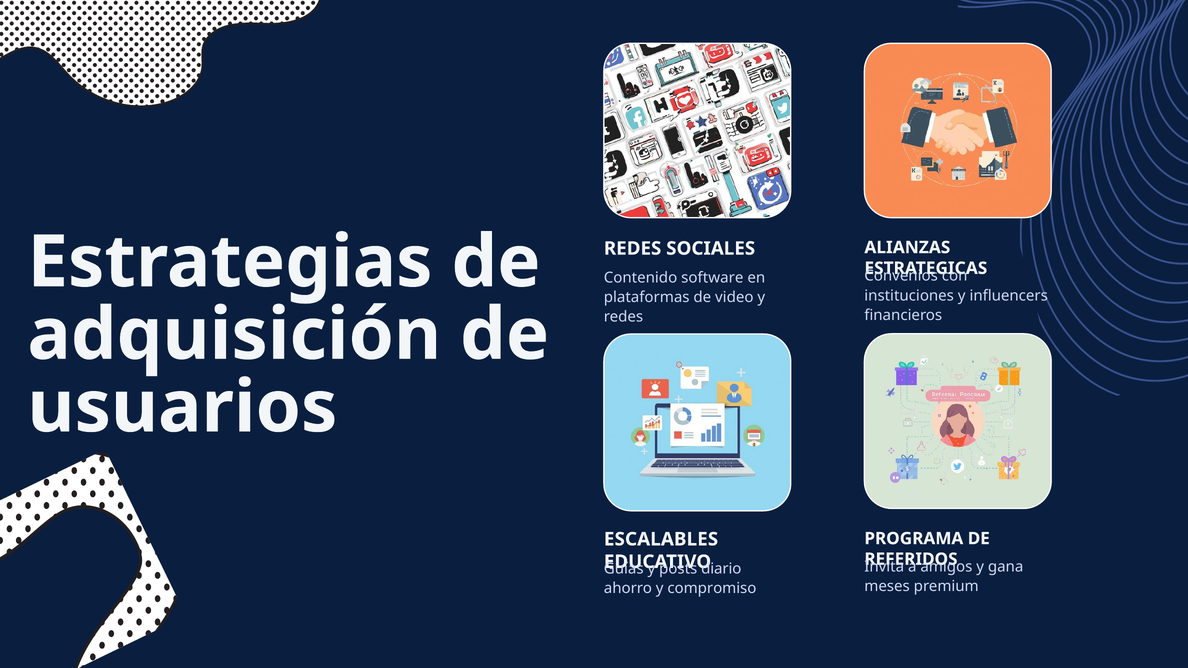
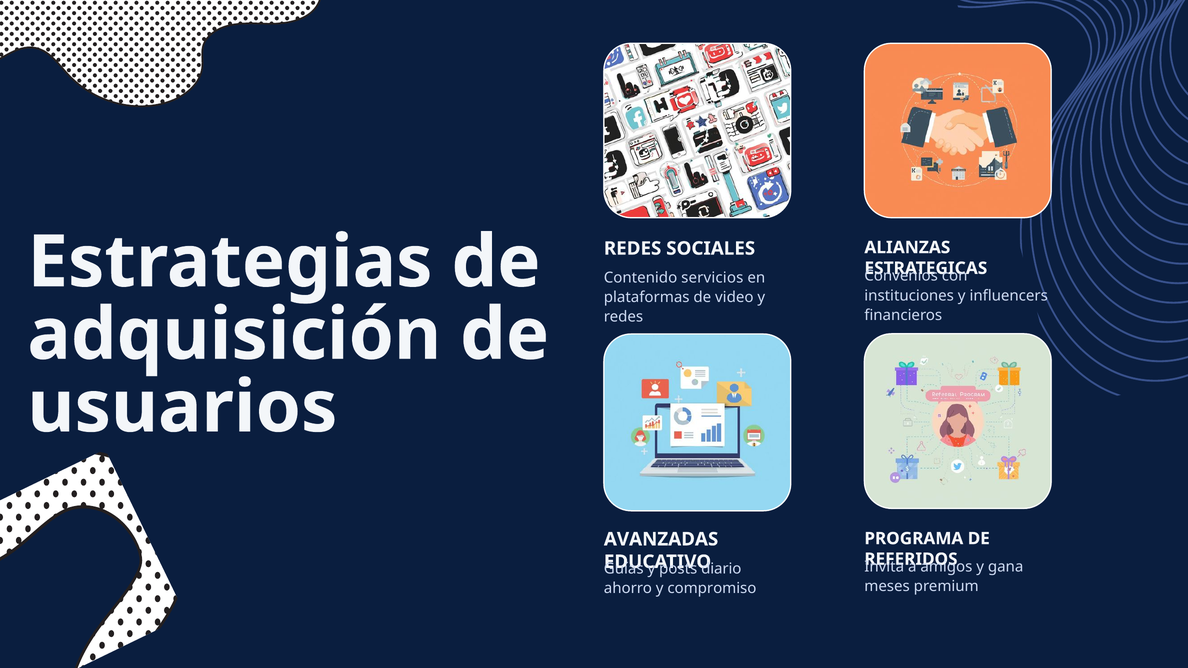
software: software -> servicios (712, 278)
ESCALABLES: ESCALABLES -> AVANZADAS (661, 539)
